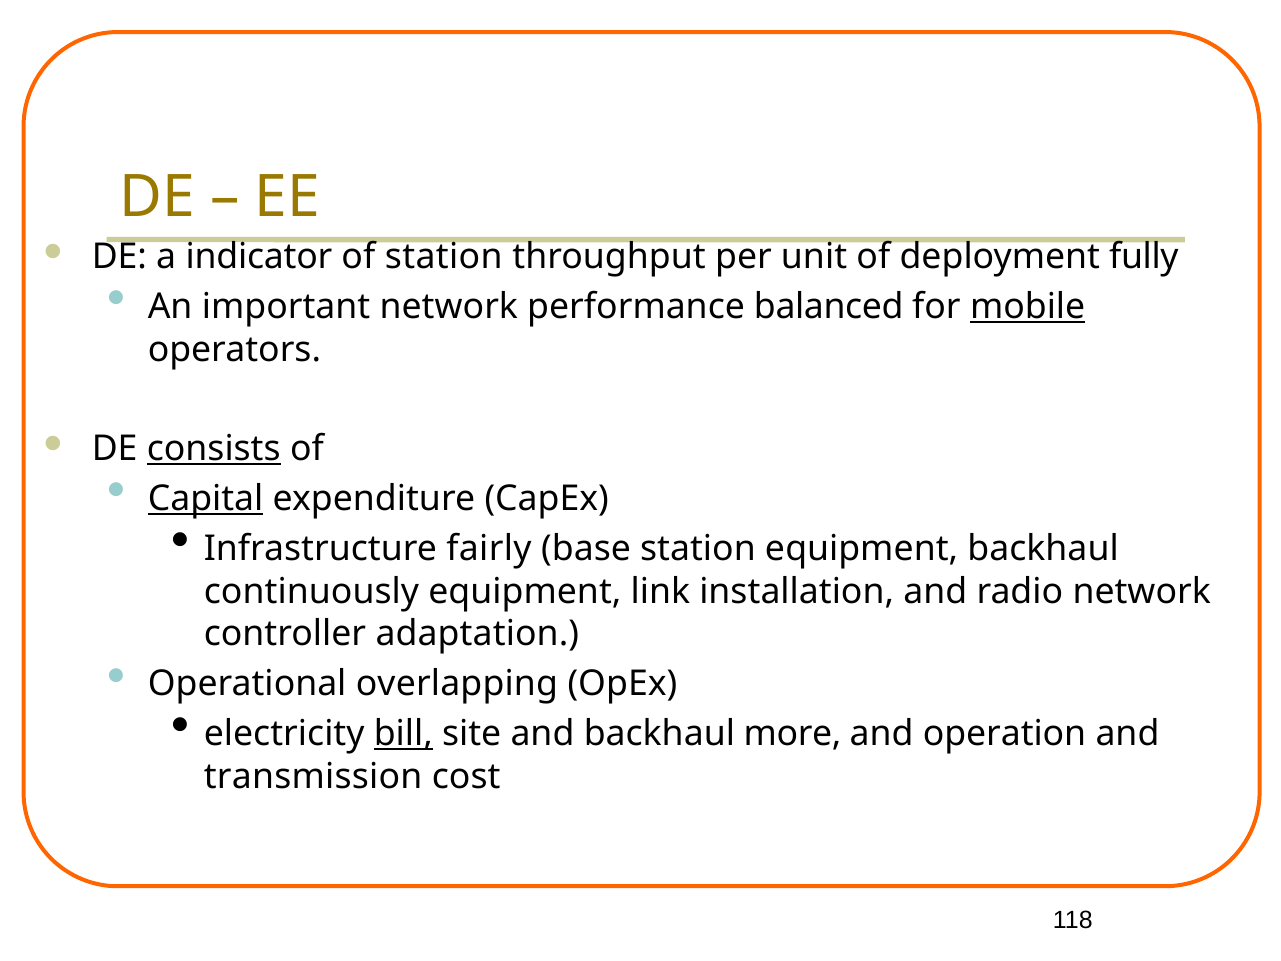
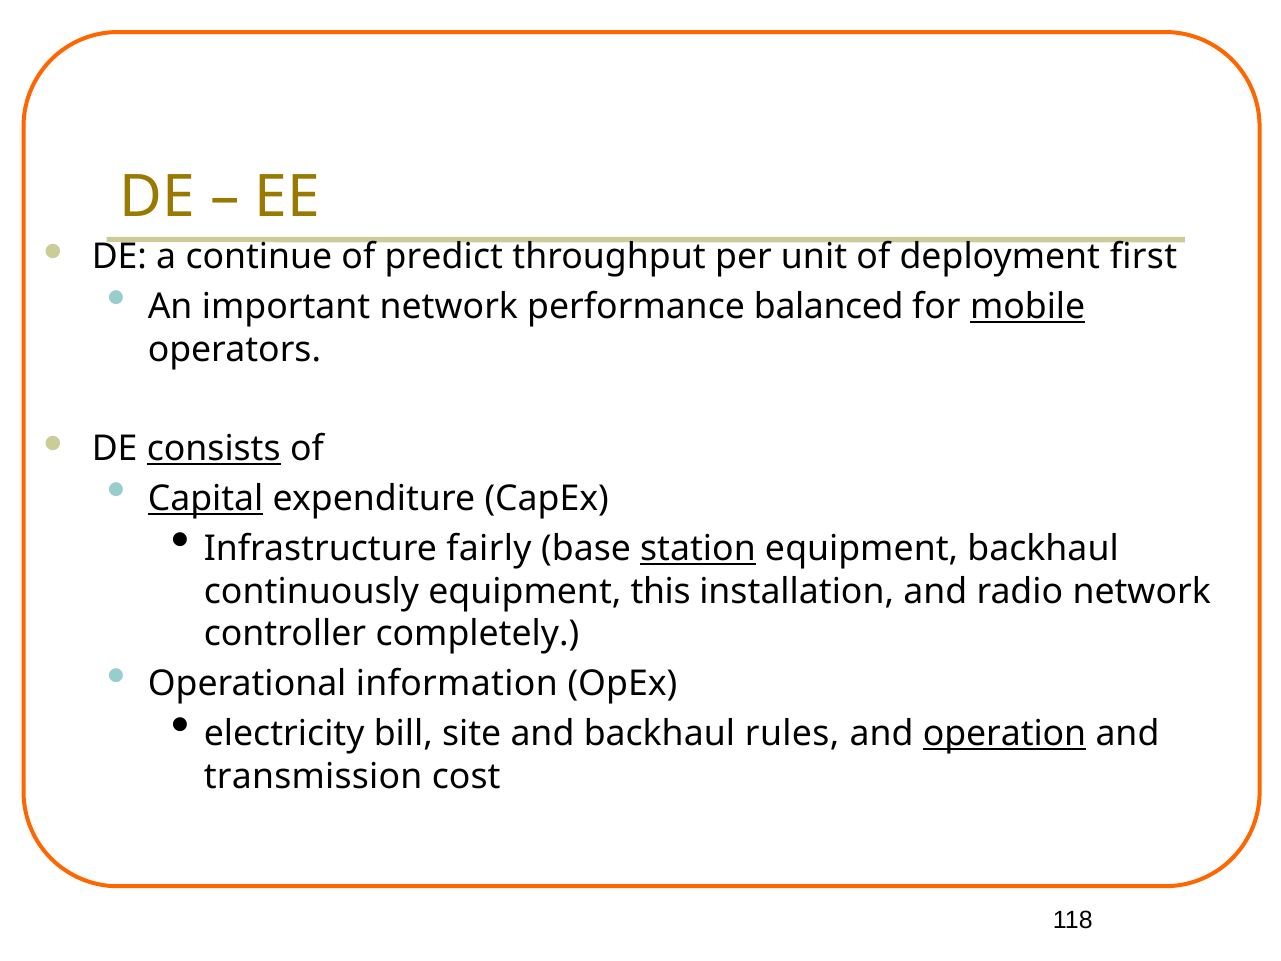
indicator: indicator -> continue (259, 257)
of station: station -> predict (444, 257)
fully: fully -> first (1143, 257)
station underline: none -> present (698, 549)
link: link -> this (661, 591)
adaptation: adaptation -> completely (477, 634)
overlapping: overlapping -> information (457, 684)
bill underline: present -> none (403, 734)
more: more -> rules (792, 734)
operation underline: none -> present (1005, 734)
